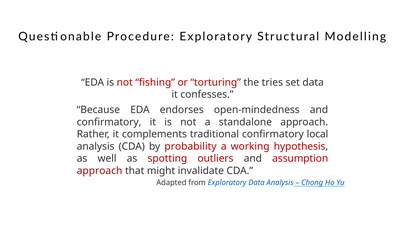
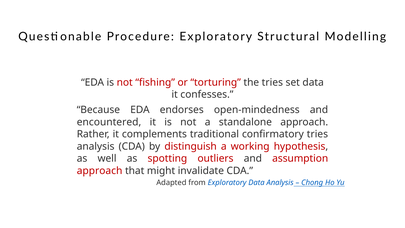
confirmatory: confirmatory -> encountered (109, 122)
confirmatory local: local -> tries (317, 134)
probability: probability -> distinguish (191, 146)
